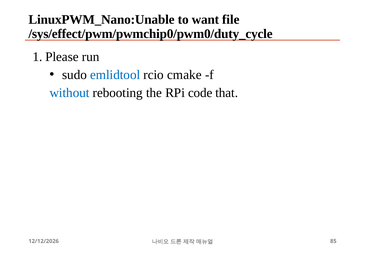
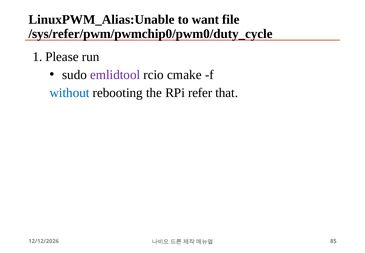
LinuxPWM_Nano:Unable: LinuxPWM_Nano:Unable -> LinuxPWM_Alias:Unable (101, 20)
/sys/effect/pwm/pwmchip0/pwm0/duty_cycle: /sys/effect/pwm/pwmchip0/pwm0/duty_cycle -> /sys/refer/pwm/pwmchip0/pwm0/duty_cycle (150, 34)
emlidtool colour: blue -> purple (115, 75)
code: code -> refer (200, 93)
